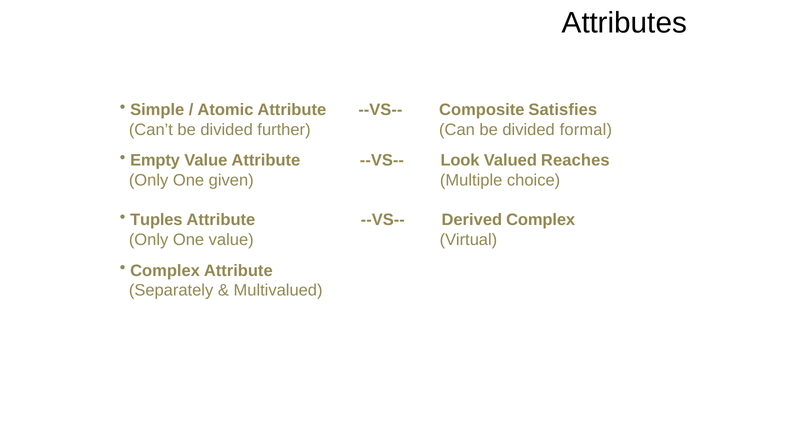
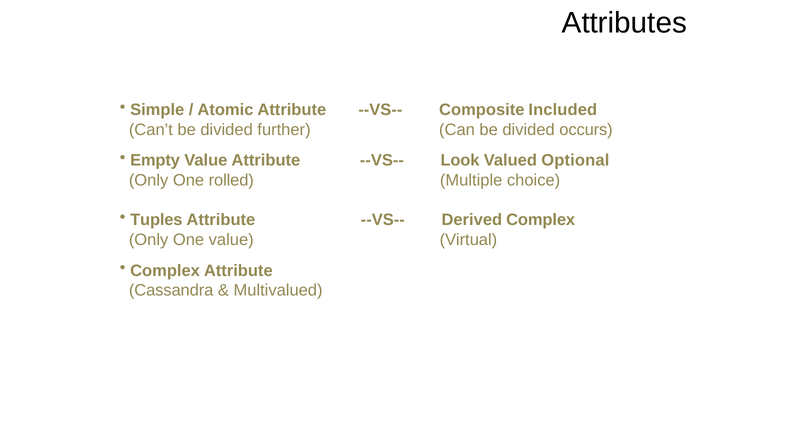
Satisfies: Satisfies -> Included (563, 110)
formal: formal -> occurs (586, 130)
Reaches: Reaches -> Optional (575, 160)
given: given -> rolled (231, 180)
Separately: Separately -> Cassandra (171, 290)
